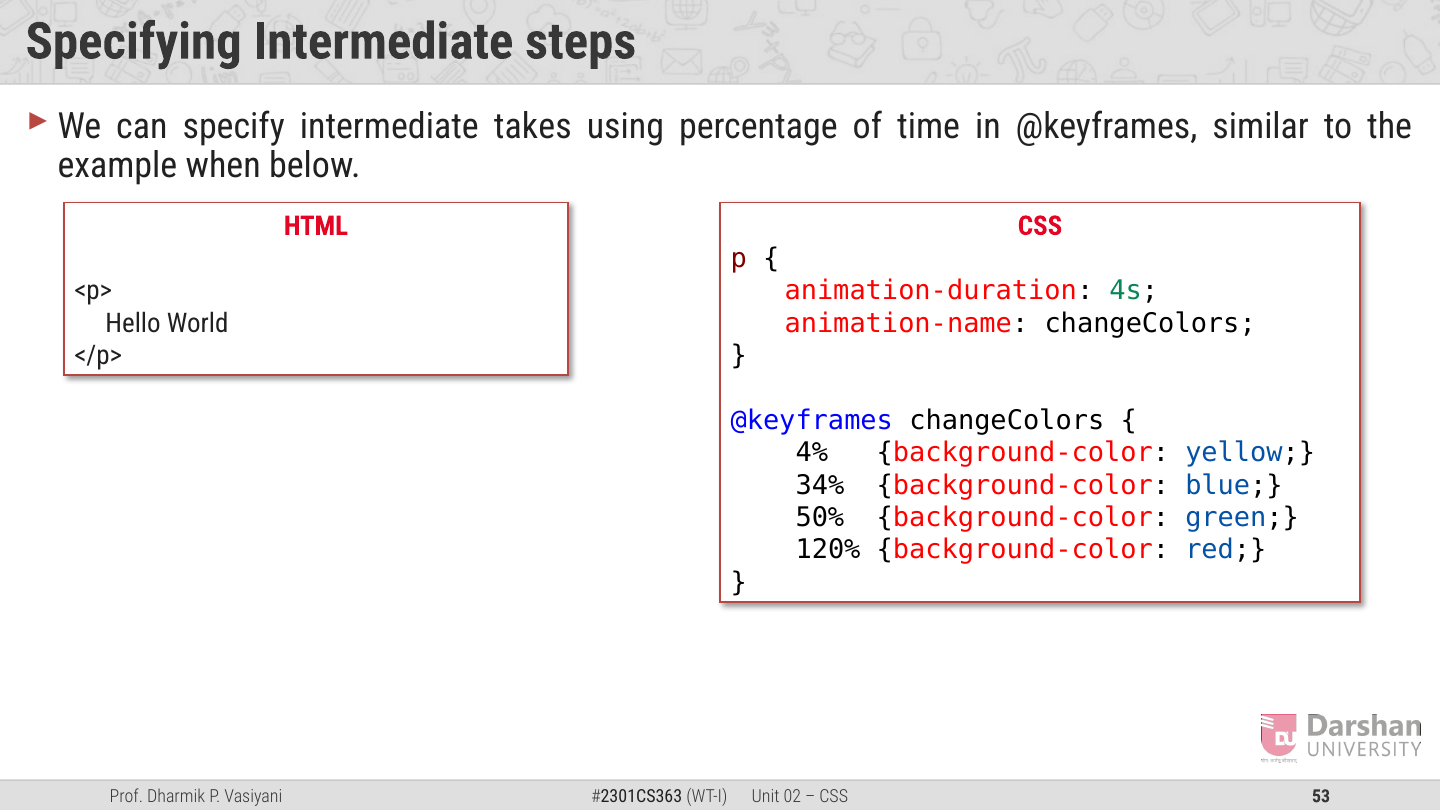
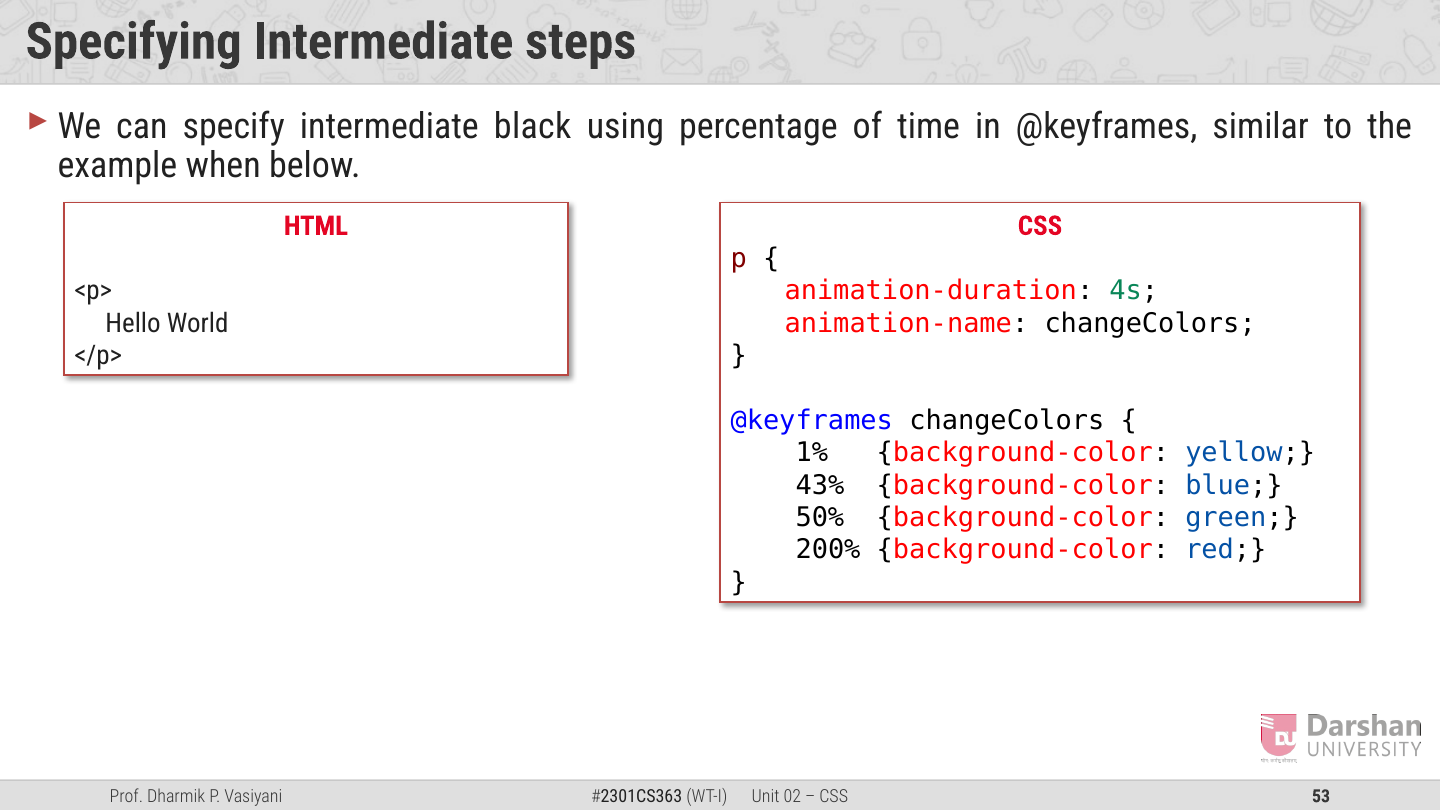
takes: takes -> black (533, 127)
4%: 4% -> 1% (812, 453)
34%: 34% -> 43% (820, 485)
120%: 120% -> 200% (828, 550)
